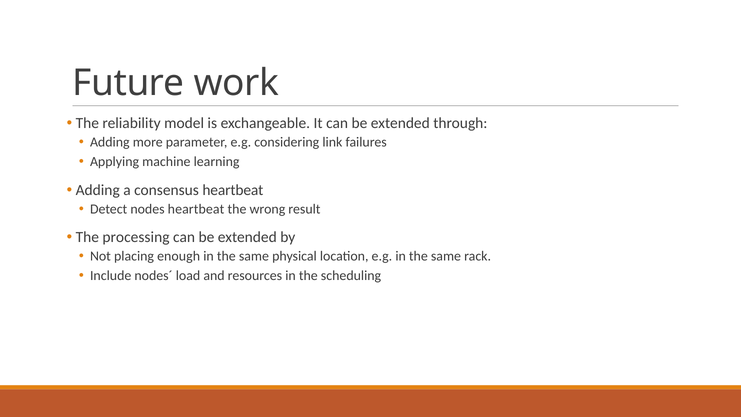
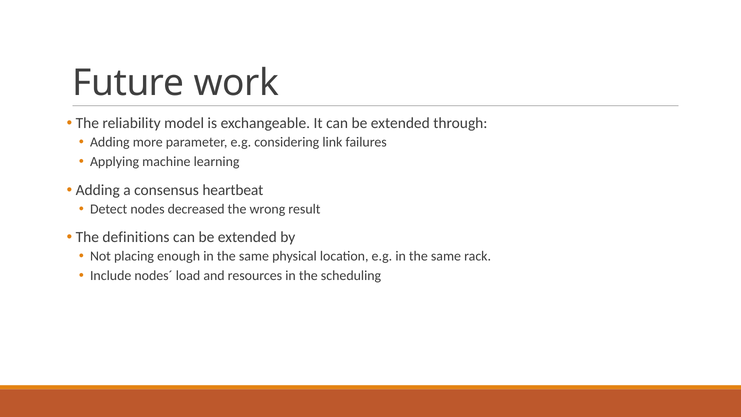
nodes heartbeat: heartbeat -> decreased (196, 209)
processing: processing -> definitions (136, 237)
